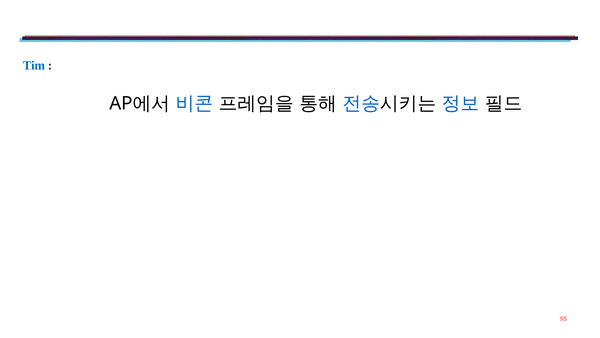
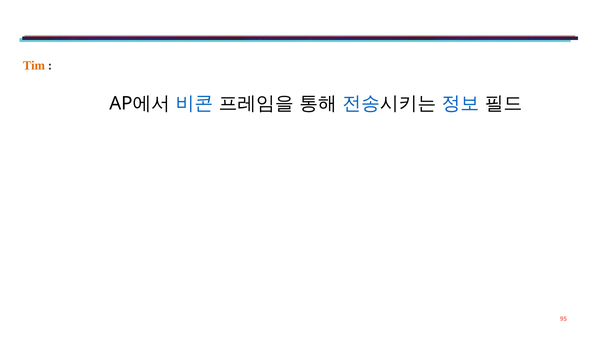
Tim colour: blue -> orange (34, 66)
